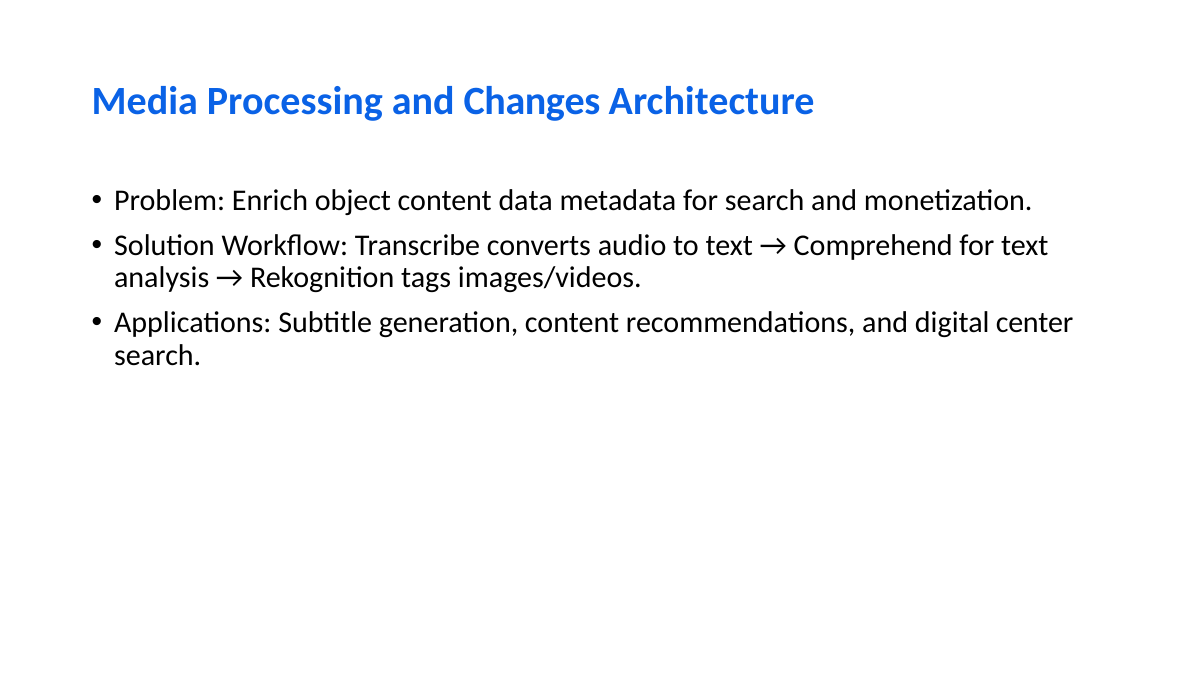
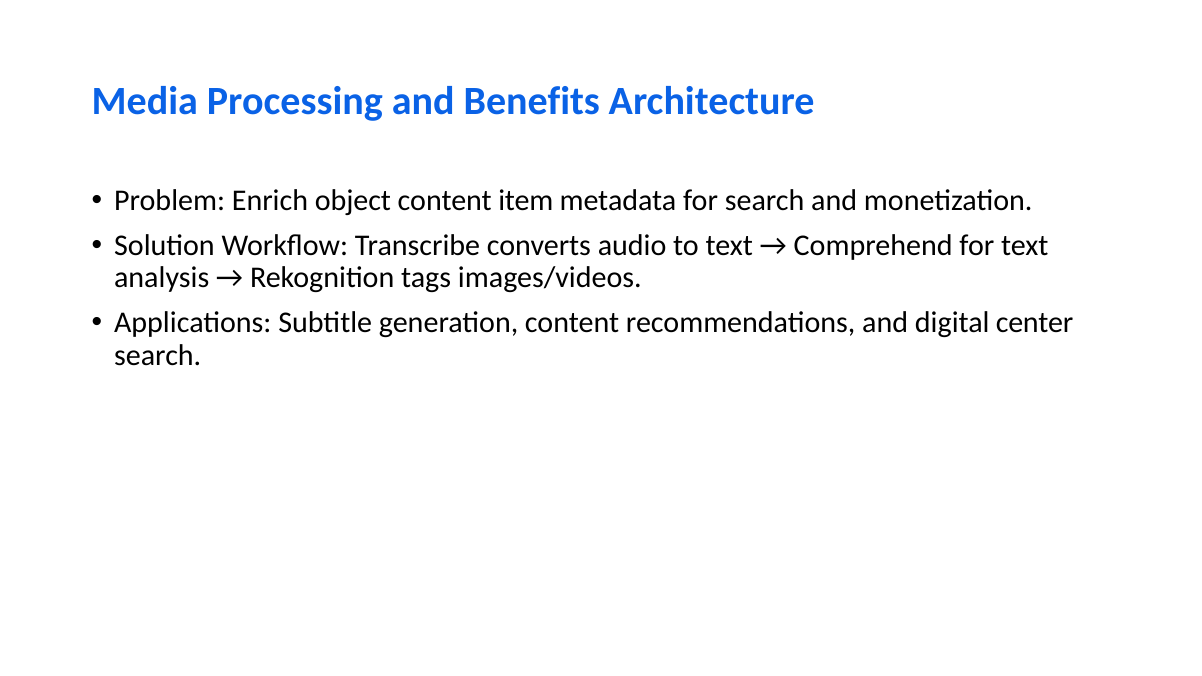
Changes: Changes -> Benefits (532, 101)
data: data -> item (526, 201)
